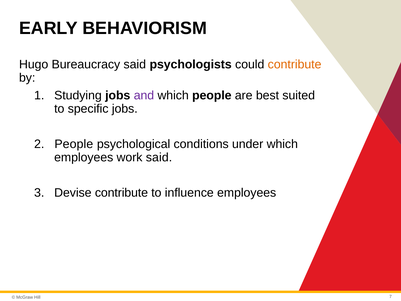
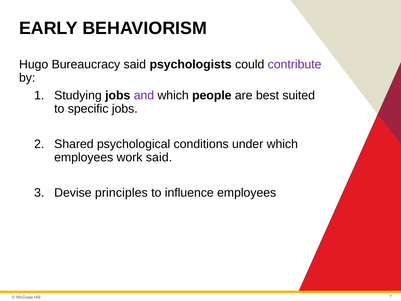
contribute colour: orange -> purple (295, 65)
People: People -> Shared (74, 144)
Devise contribute: contribute -> principles (121, 192)
